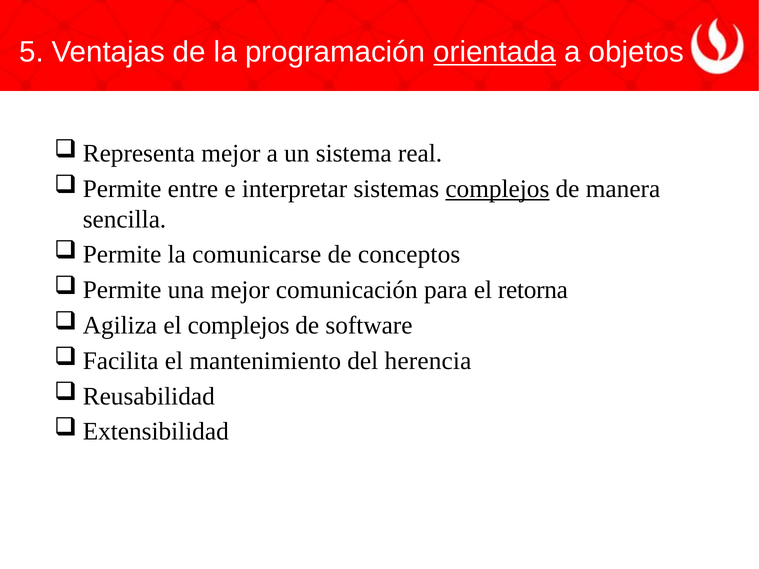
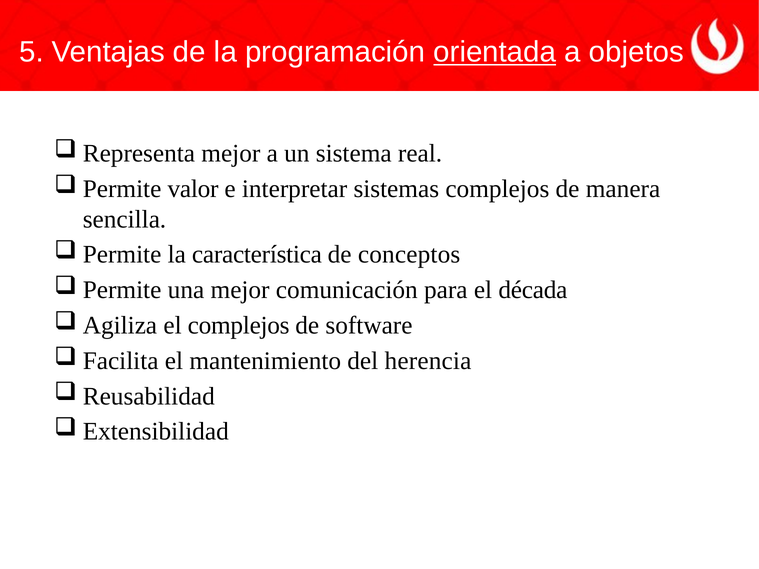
entre: entre -> valor (193, 189)
complejos underline: present -> none (497, 189)
comunicarse: comunicarse -> característica (257, 255)
retorna: retorna -> década (533, 290)
